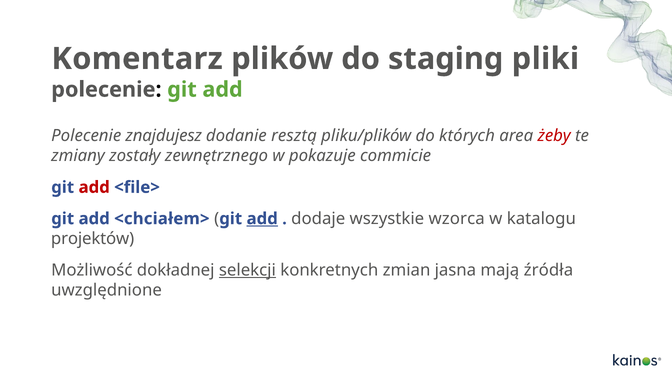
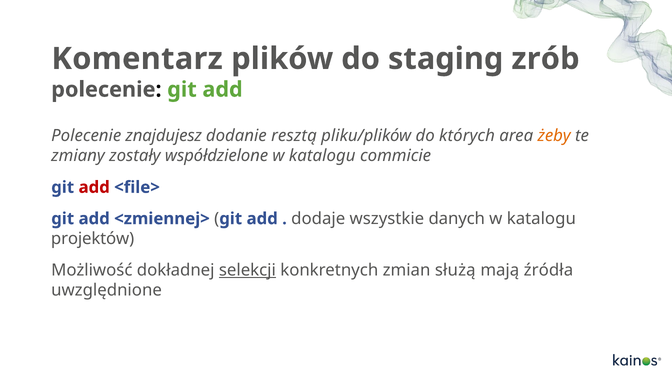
pliki: pliki -> zrób (545, 59)
żeby colour: red -> orange (554, 136)
zewnętrznego: zewnętrznego -> współdzielone (217, 156)
pokazuje: pokazuje -> katalogu (322, 156)
<chciałem>: <chciałem> -> <zmiennej> (162, 219)
add underline: present -> none (262, 219)
wzorca: wzorca -> danych (457, 219)
jasna: jasna -> służą (455, 270)
